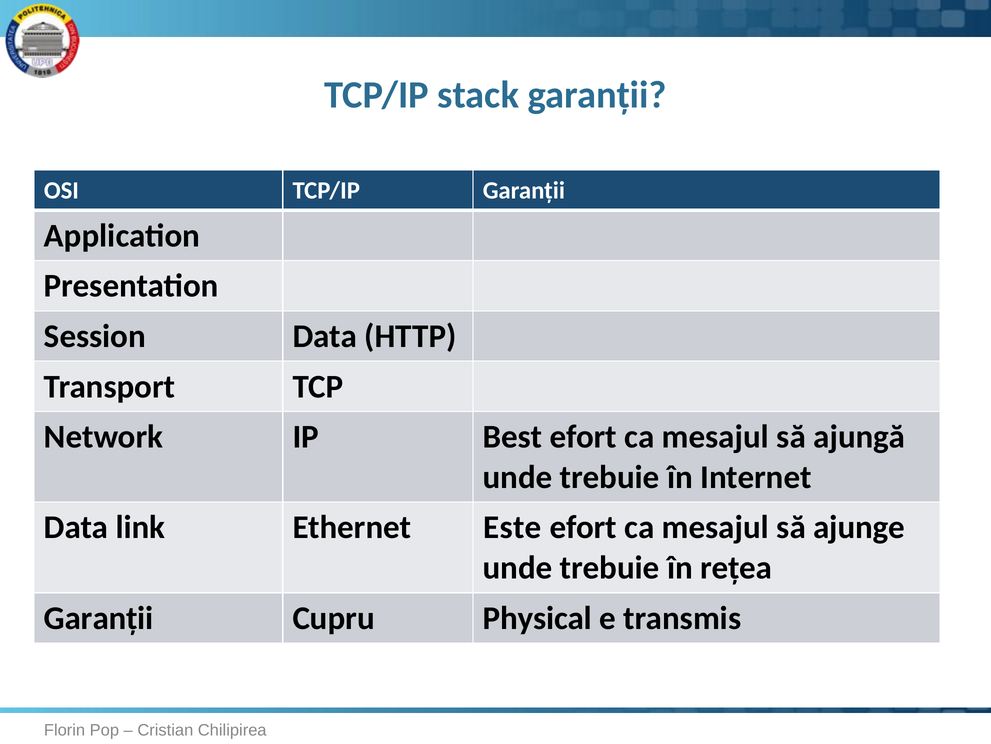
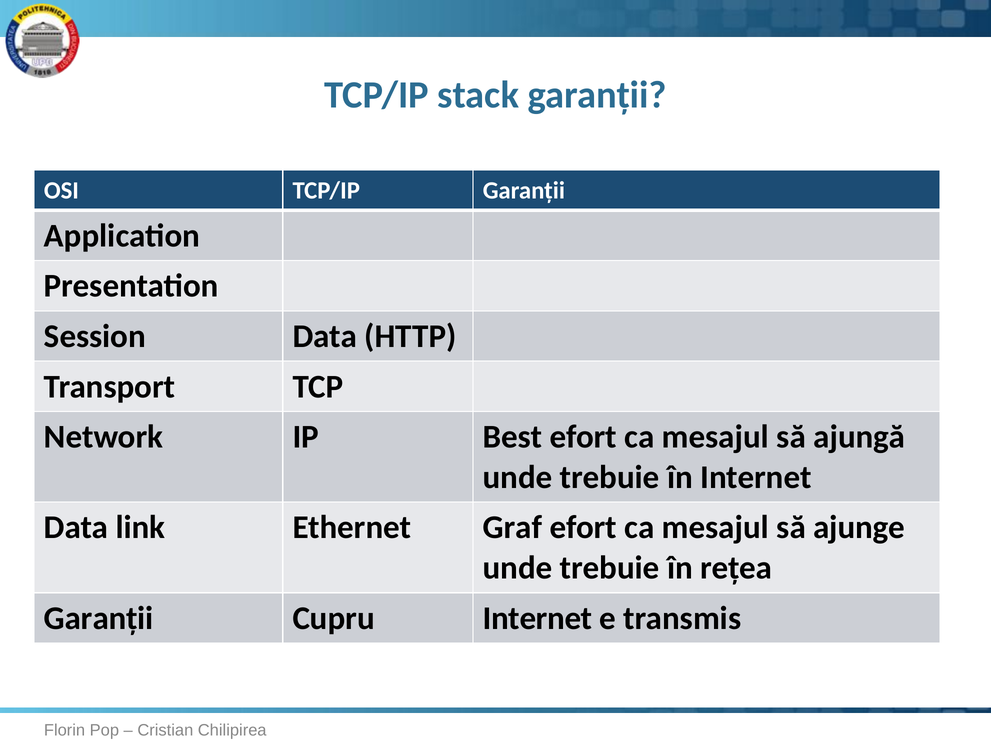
Este: Este -> Graf (512, 527)
Cupru Physical: Physical -> Internet (537, 618)
